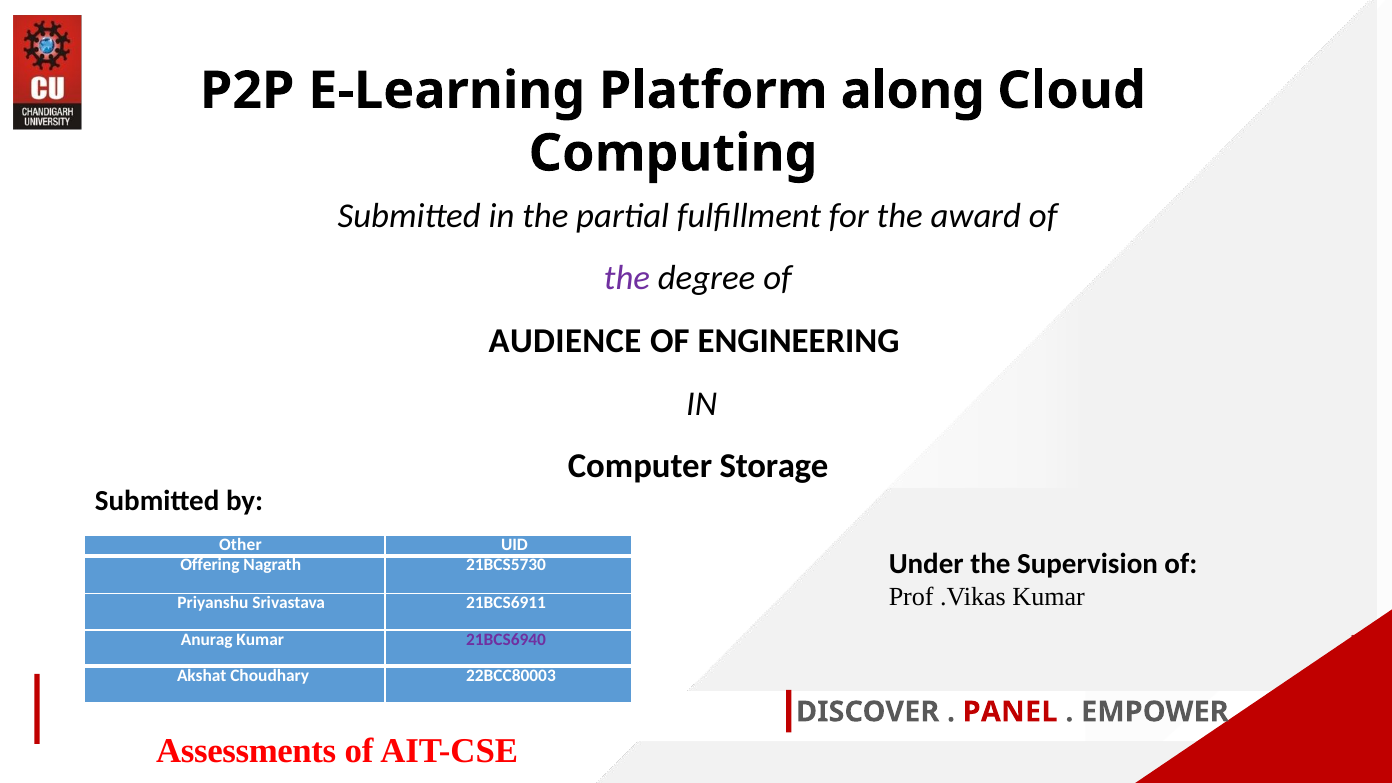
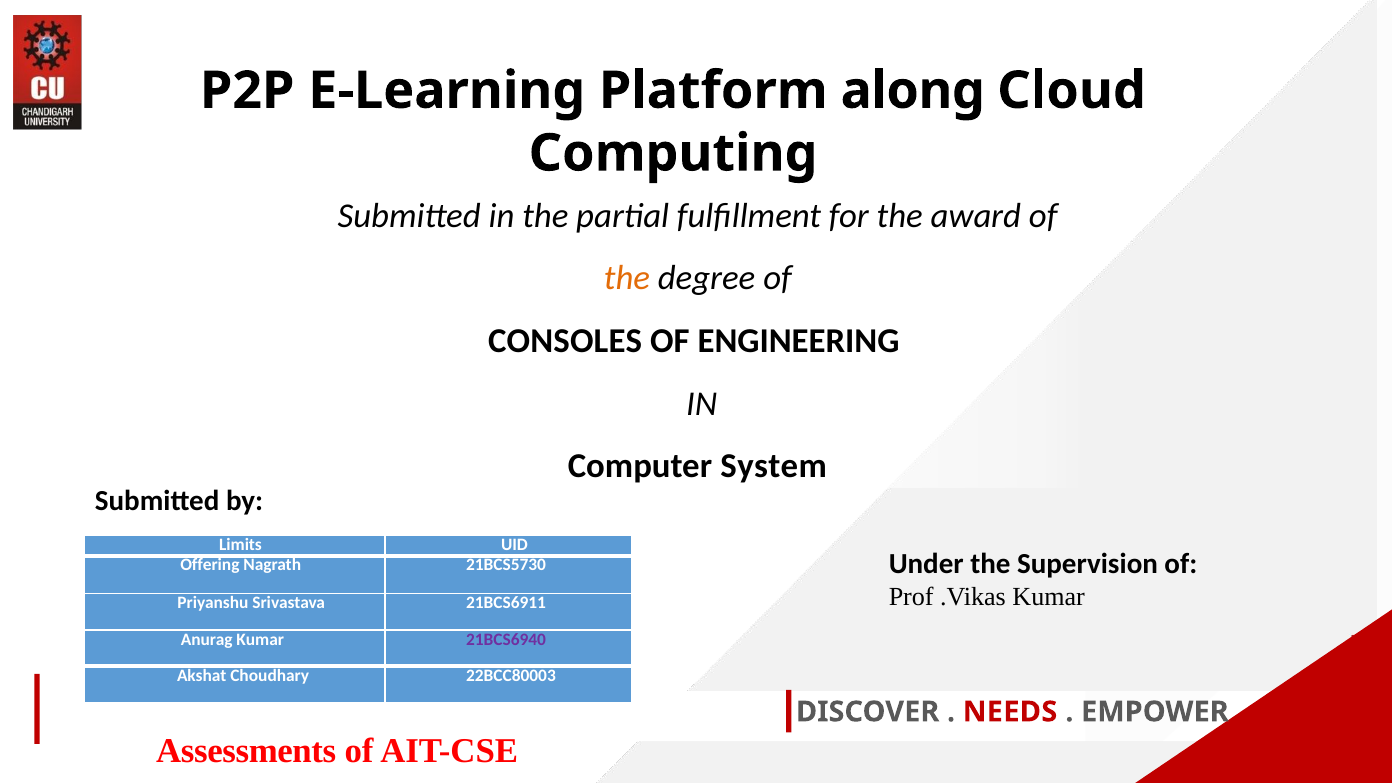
the colour: purple -> orange (627, 278)
AUDIENCE: AUDIENCE -> CONSOLES (565, 341)
Storage: Storage -> System (774, 466)
Other: Other -> Limits (240, 545)
PANEL: PANEL -> NEEDS (1010, 712)
